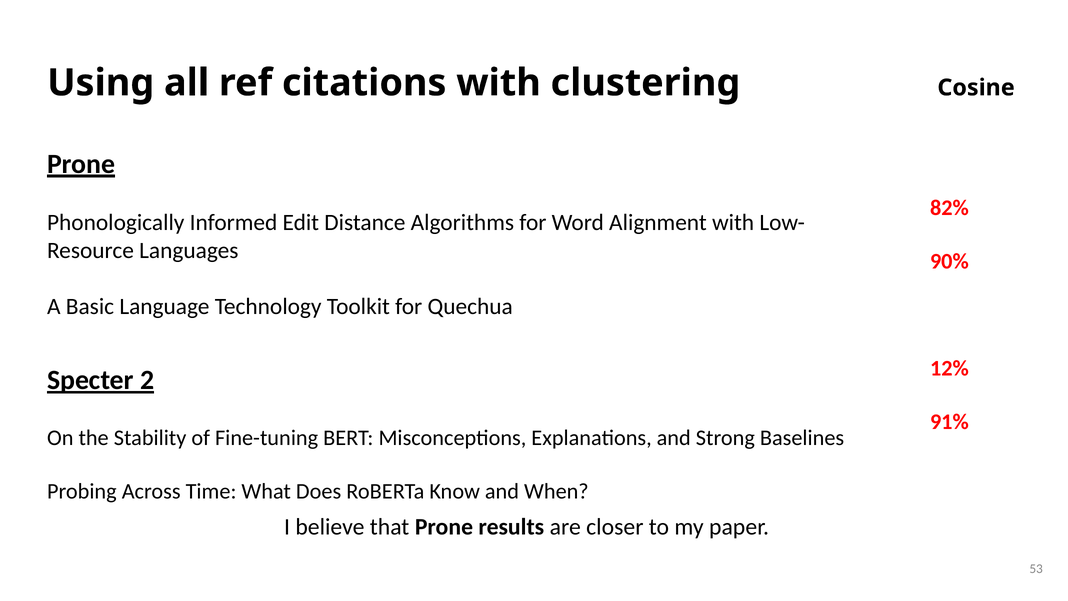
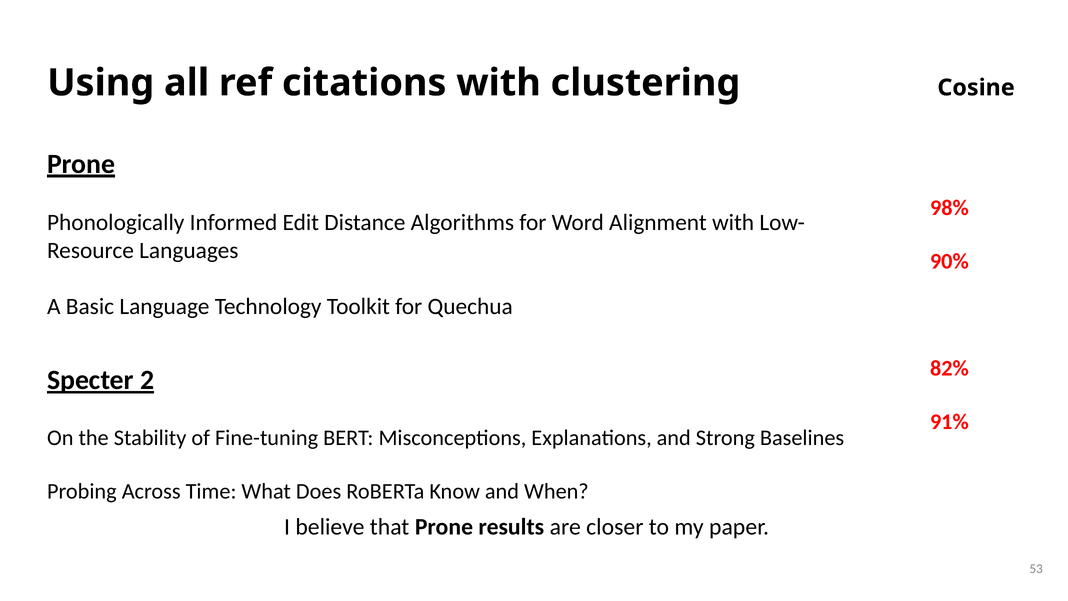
82%: 82% -> 98% (949, 208)
12%: 12% -> 82% (949, 368)
